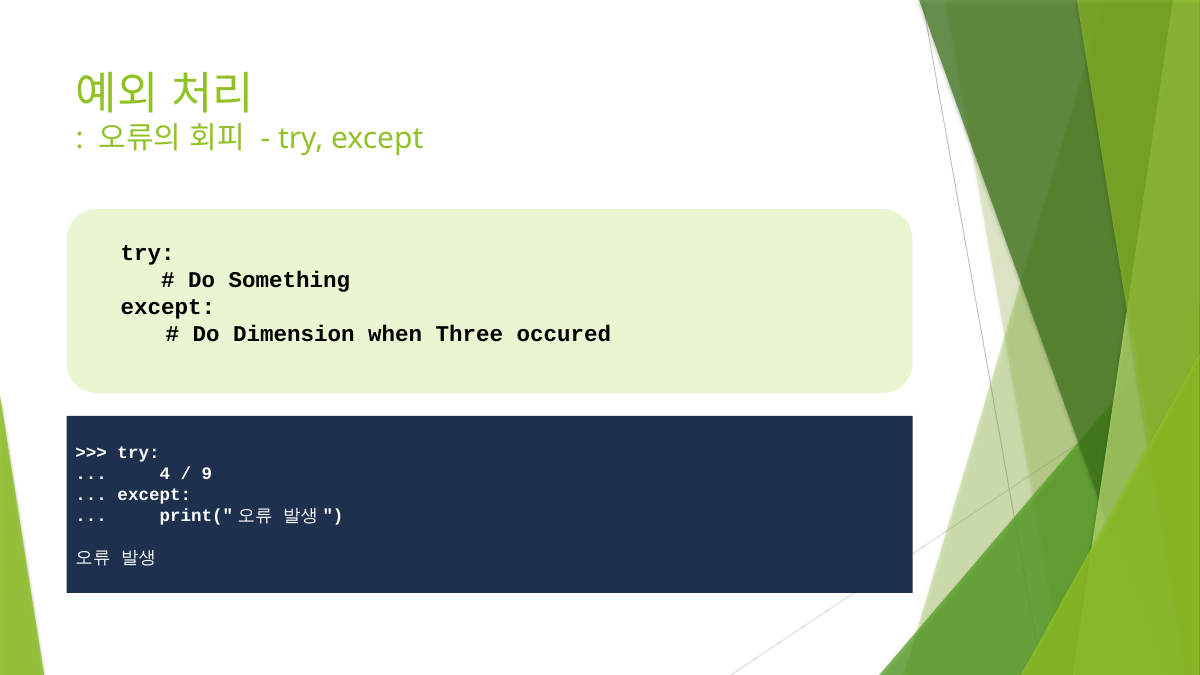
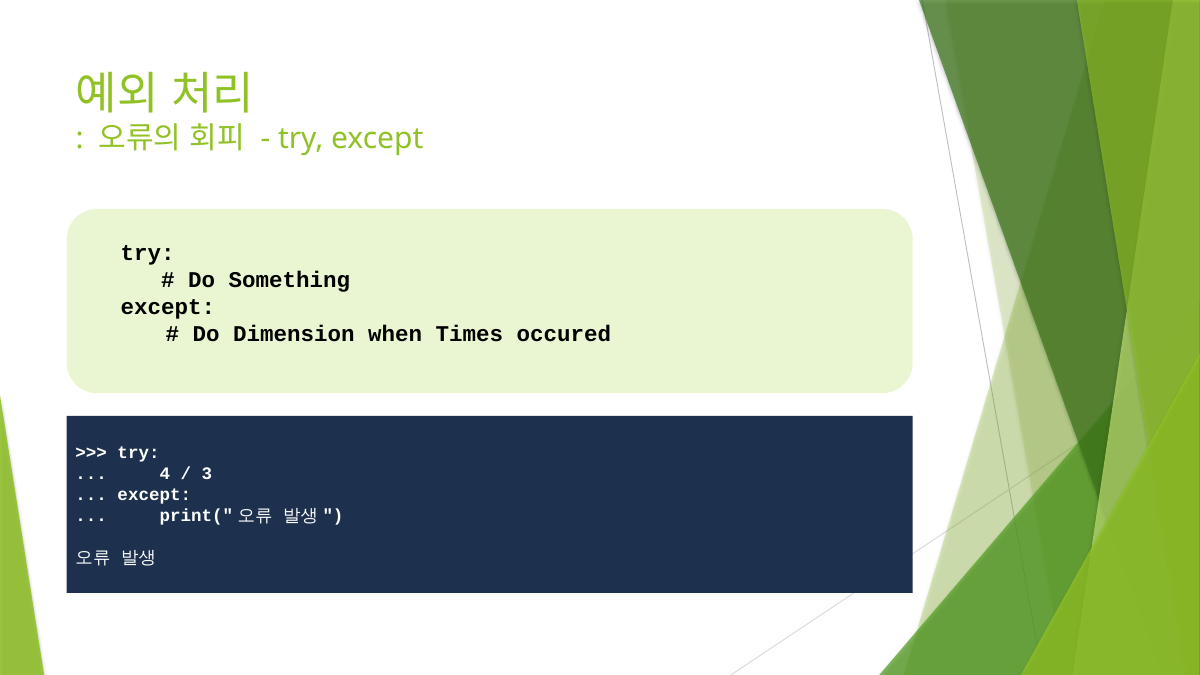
Three: Three -> Times (469, 334)
9: 9 -> 3 (207, 474)
